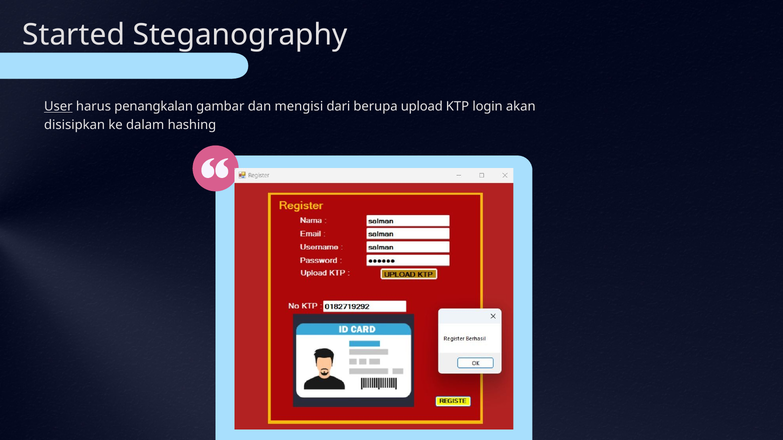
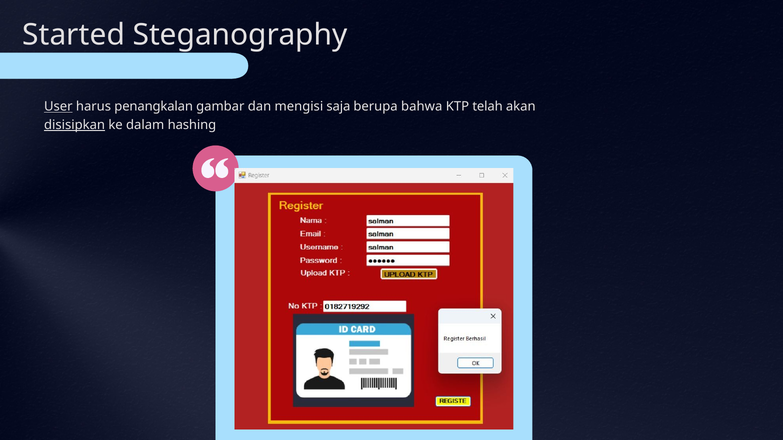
dari: dari -> saja (338, 107)
upload: upload -> bahwa (422, 107)
login: login -> telah (488, 107)
disisipkan underline: none -> present (75, 125)
